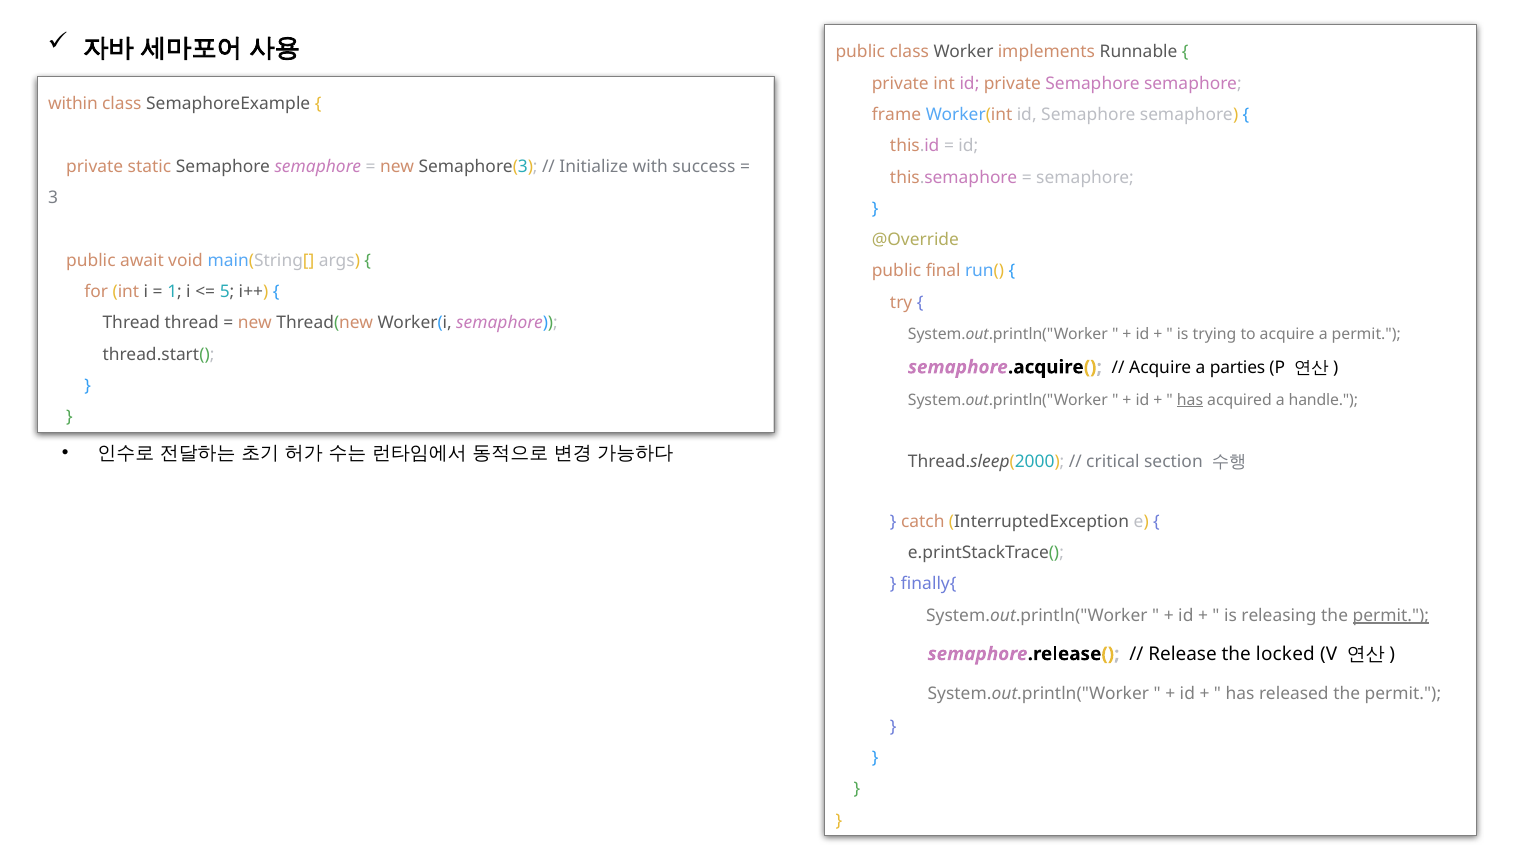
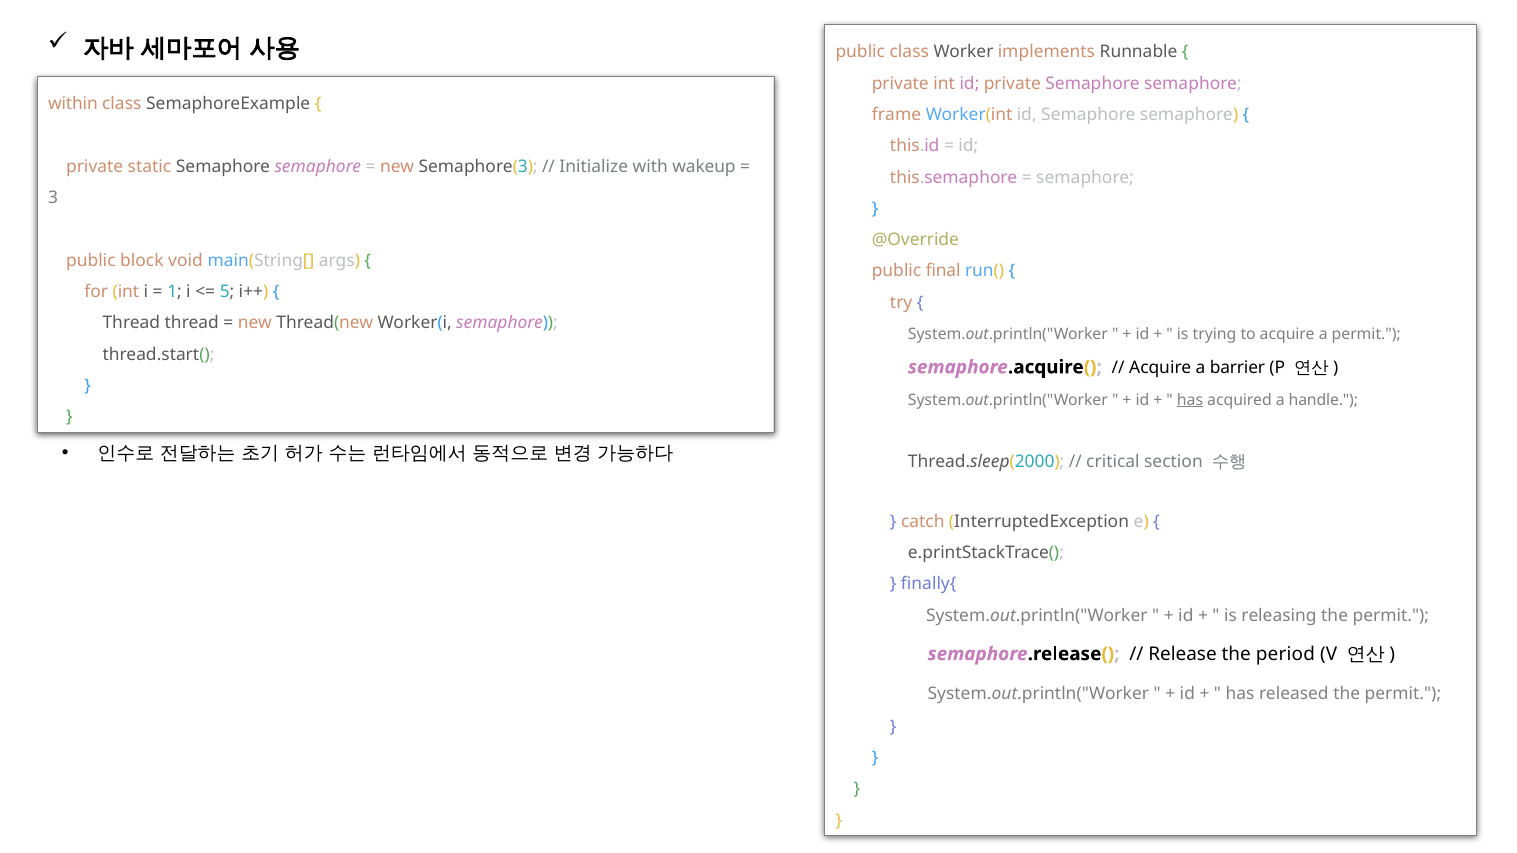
success: success -> wakeup (704, 167)
await: await -> block (142, 261)
parties: parties -> barrier (1237, 368)
permit underline: present -> none (1391, 616)
locked: locked -> period (1285, 654)
